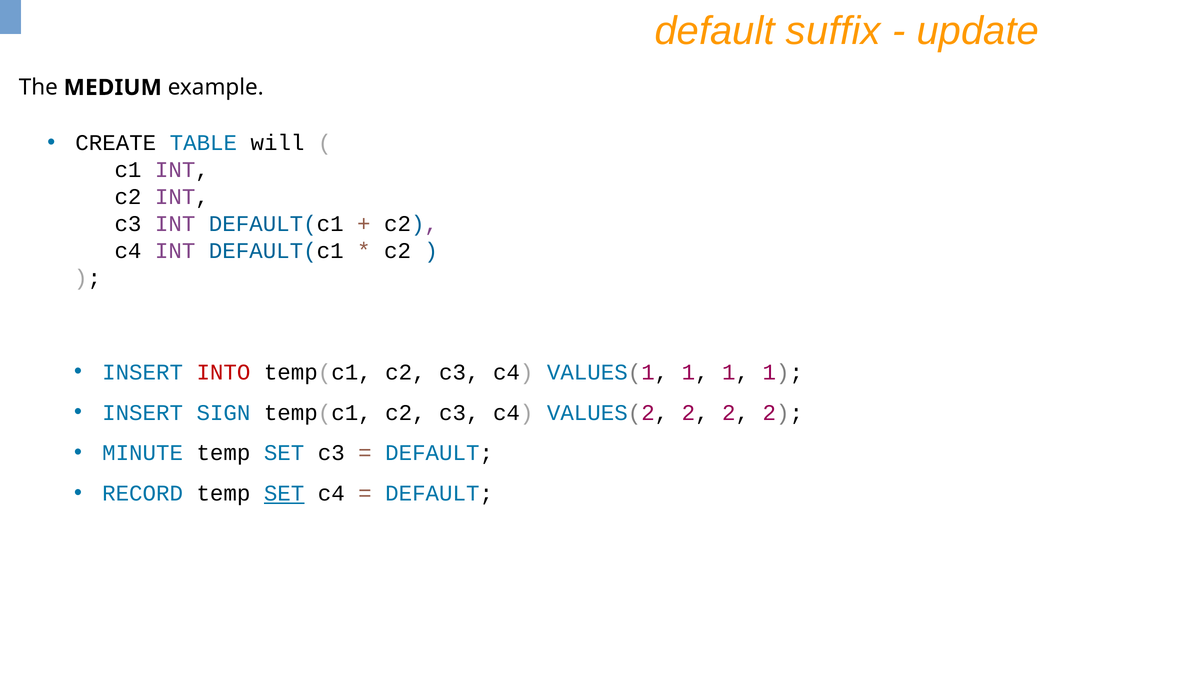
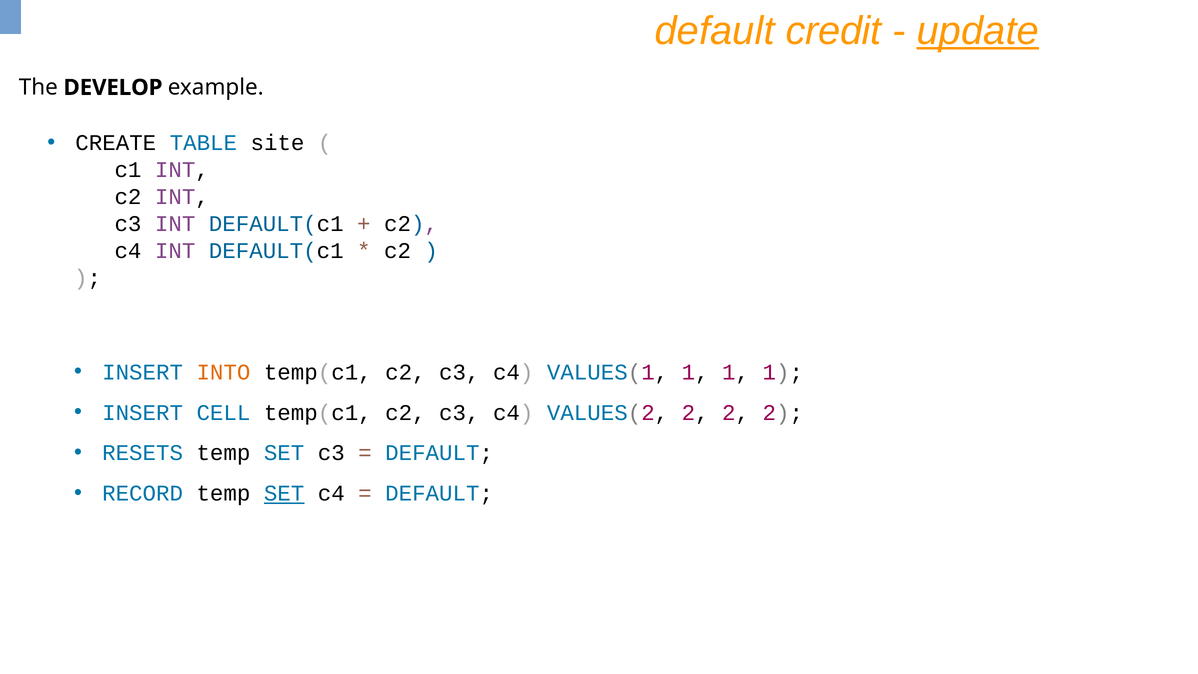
suffix: suffix -> credit (834, 31)
update underline: none -> present (978, 31)
MEDIUM: MEDIUM -> DEVELOP (113, 87)
will: will -> site (278, 143)
INTO colour: red -> orange (223, 372)
SIGN: SIGN -> CELL (223, 413)
MINUTE: MINUTE -> RESETS (143, 453)
